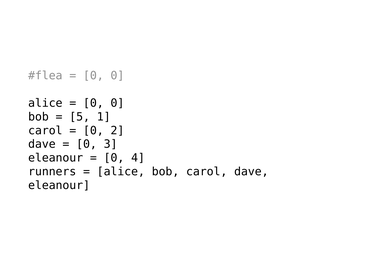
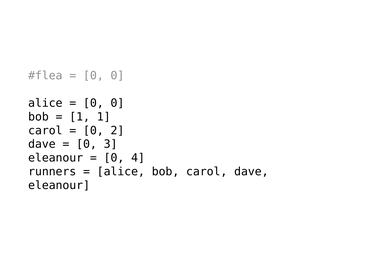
5: 5 -> 1 (80, 117)
